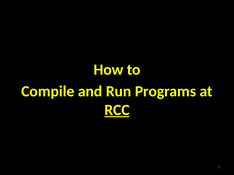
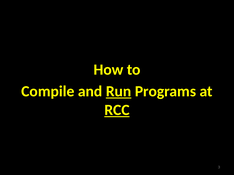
Run underline: none -> present (119, 92)
